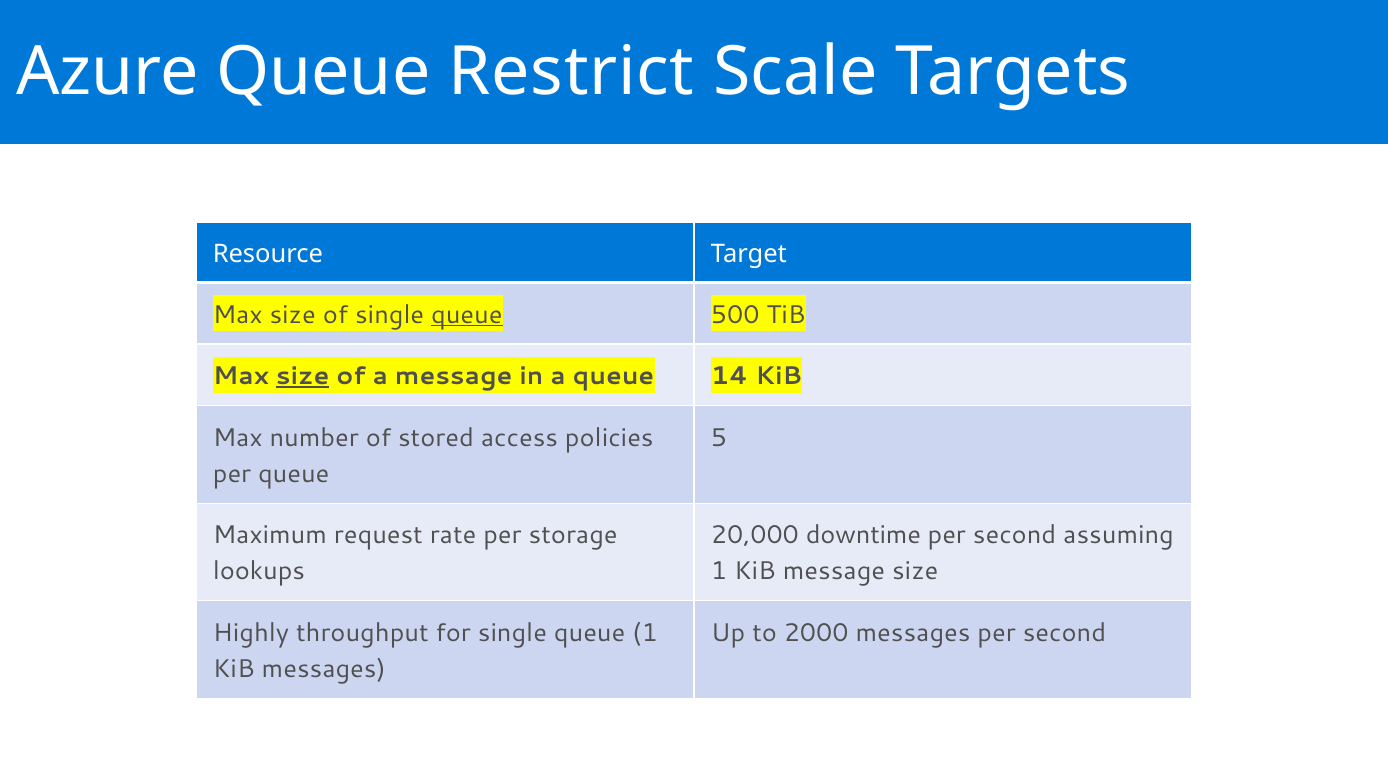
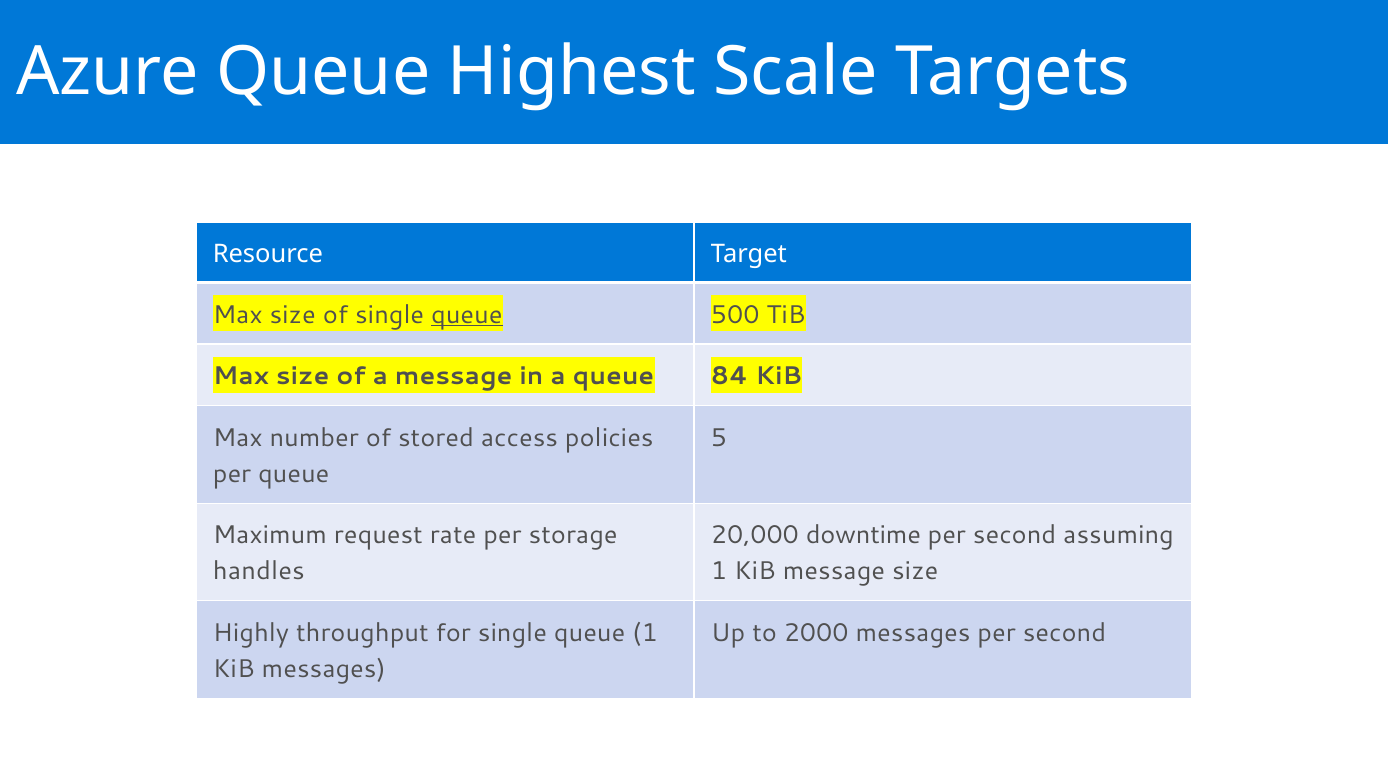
Restrict: Restrict -> Highest (572, 72)
size underline: present -> none (303, 376)
14: 14 -> 84 (730, 376)
lookups: lookups -> handles (259, 571)
